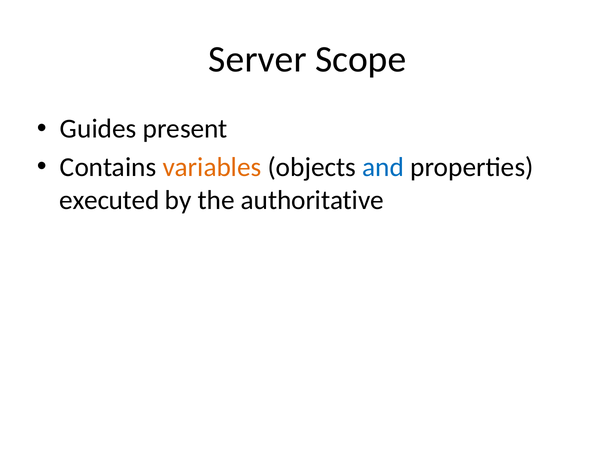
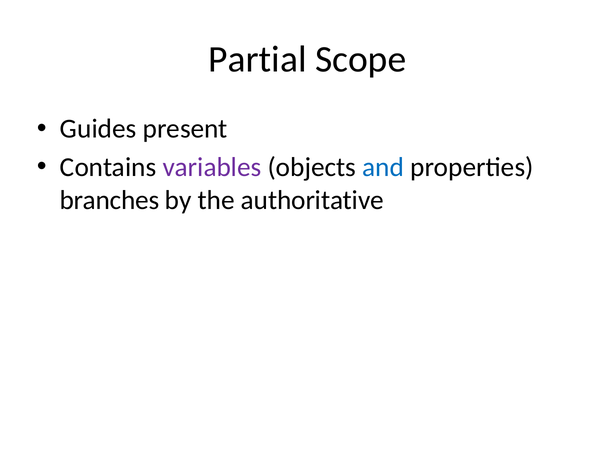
Server: Server -> Partial (258, 60)
variables colour: orange -> purple (212, 167)
executed: executed -> branches (109, 200)
